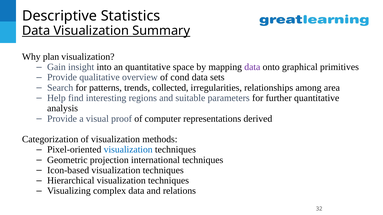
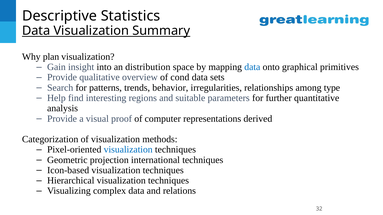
an quantitative: quantitative -> distribution (148, 67)
data colour: purple -> blue (252, 67)
collected: collected -> behavior (170, 88)
area: area -> type (332, 88)
